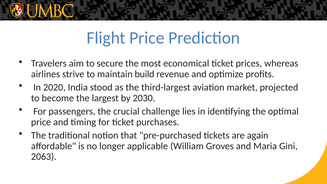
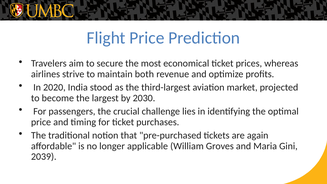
build: build -> both (144, 74)
2063: 2063 -> 2039 (44, 157)
